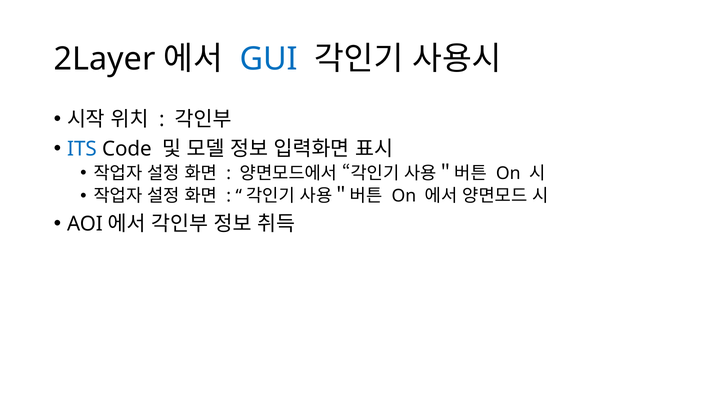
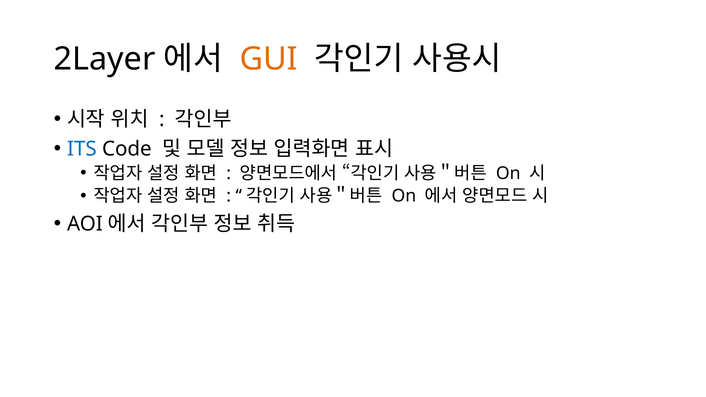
GUI colour: blue -> orange (269, 59)
